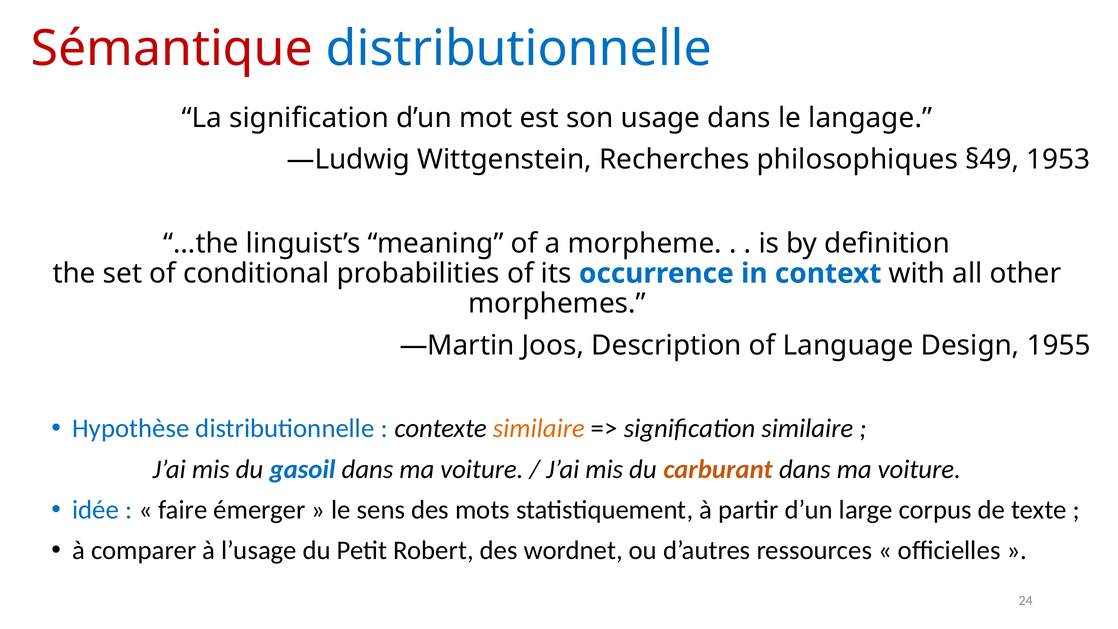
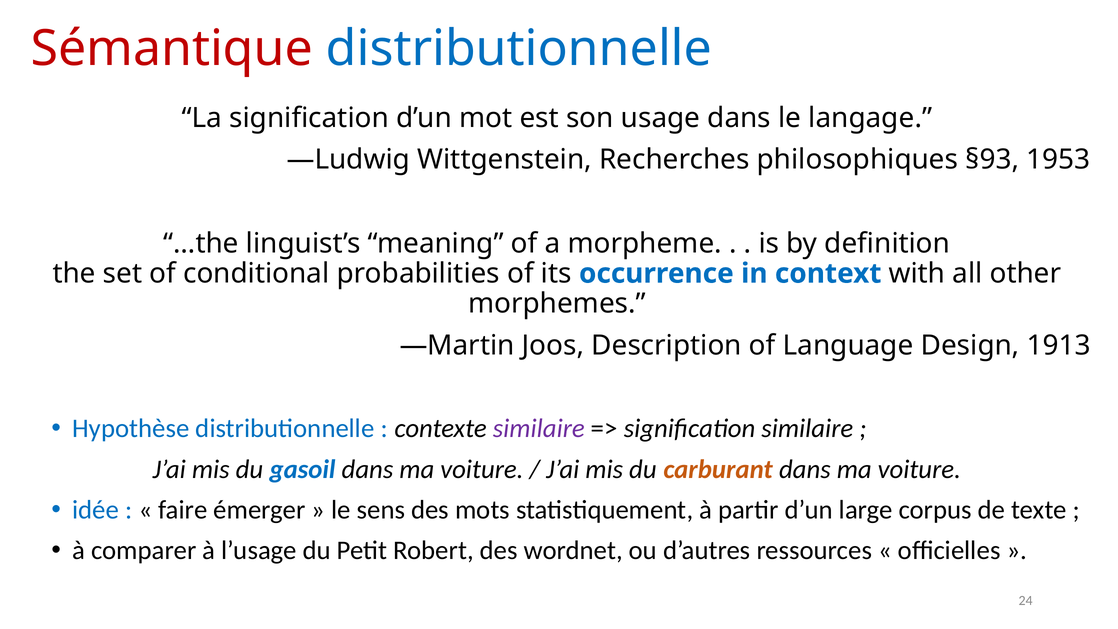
§49: §49 -> §93 (992, 160)
1955: 1955 -> 1913 (1059, 345)
similaire colour: orange -> purple (539, 429)
